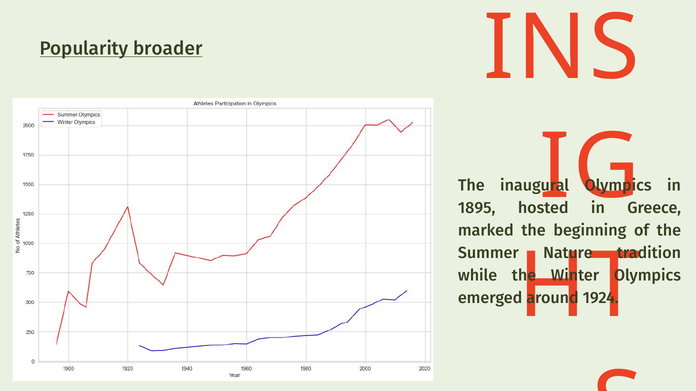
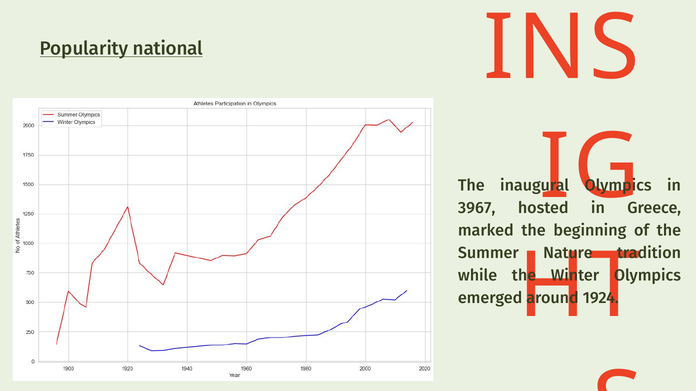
broader: broader -> national (168, 49)
1895: 1895 -> 3967 (477, 208)
